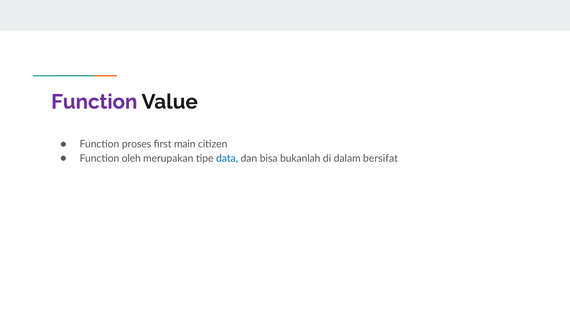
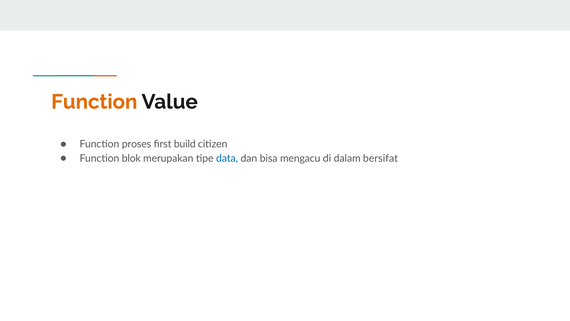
Function colour: purple -> orange (94, 102)
main: main -> build (185, 144)
oleh: oleh -> blok (131, 158)
bukanlah: bukanlah -> mengacu (300, 158)
